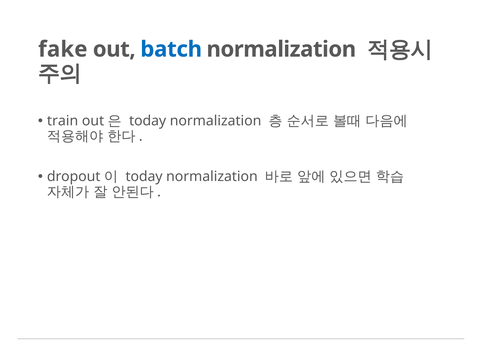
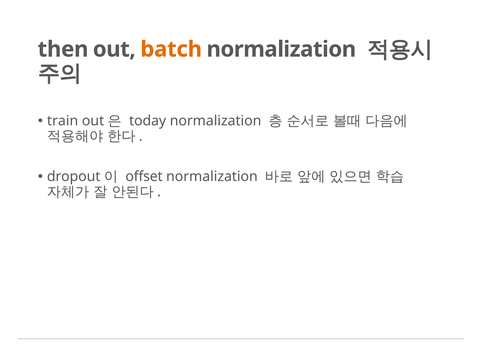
fake: fake -> then (63, 49)
batch colour: blue -> orange (171, 49)
today: today -> offset (144, 176)
